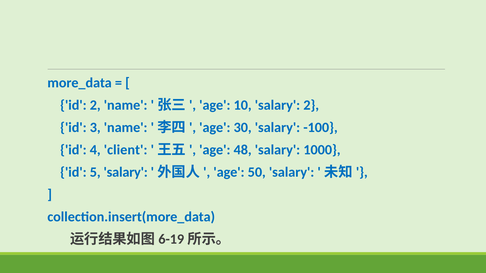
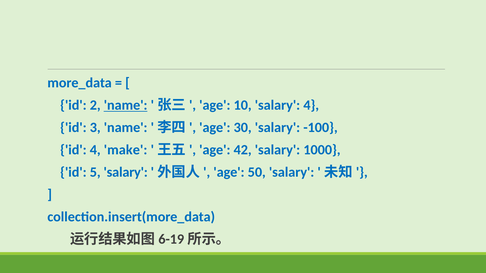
name underline: none -> present (126, 105)
salary 2: 2 -> 4 (311, 105)
client: client -> make (126, 150)
48: 48 -> 42 (243, 150)
